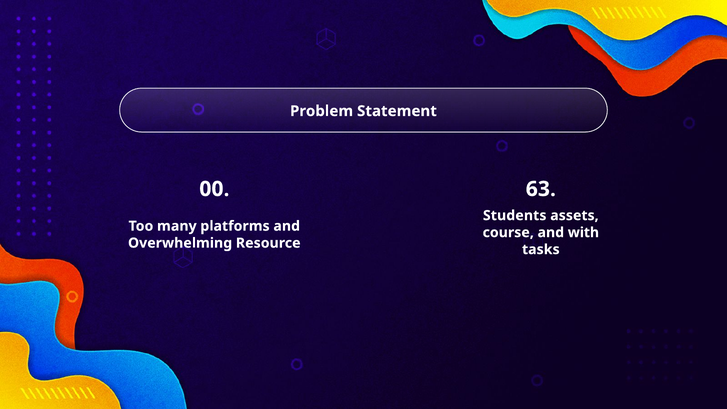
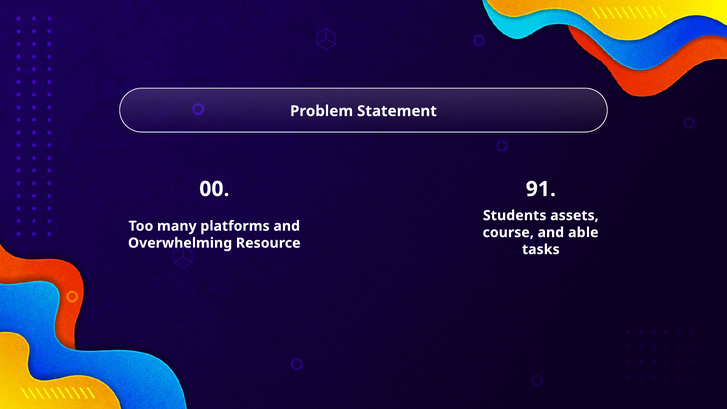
63: 63 -> 91 (541, 189)
with: with -> able (583, 232)
